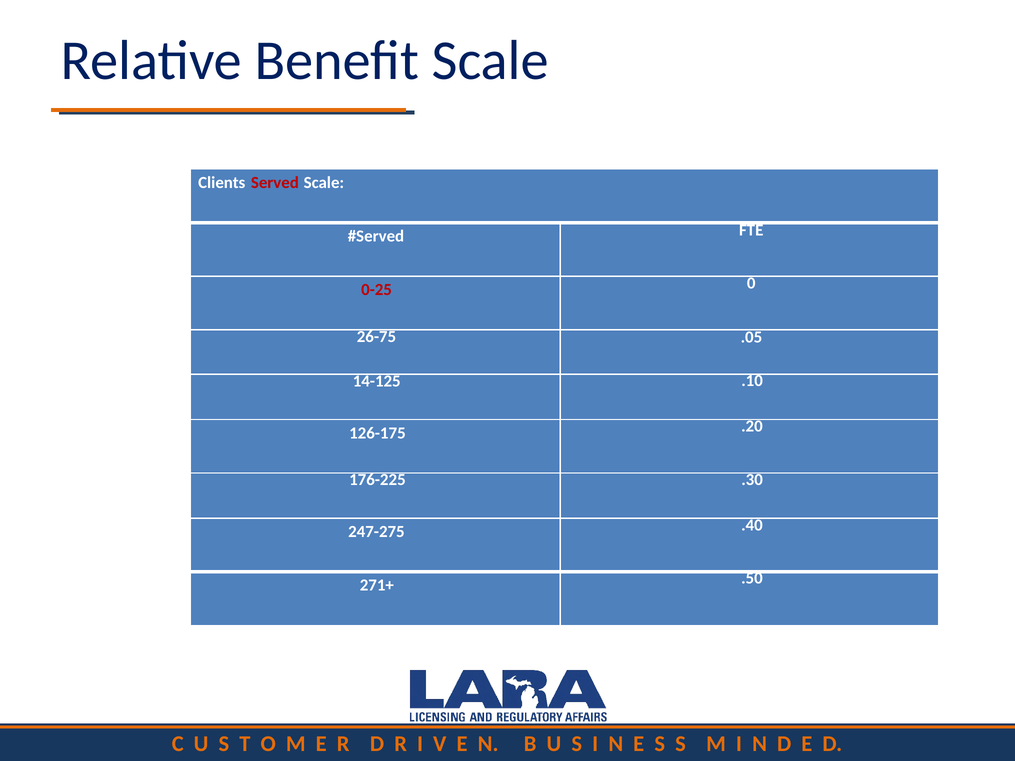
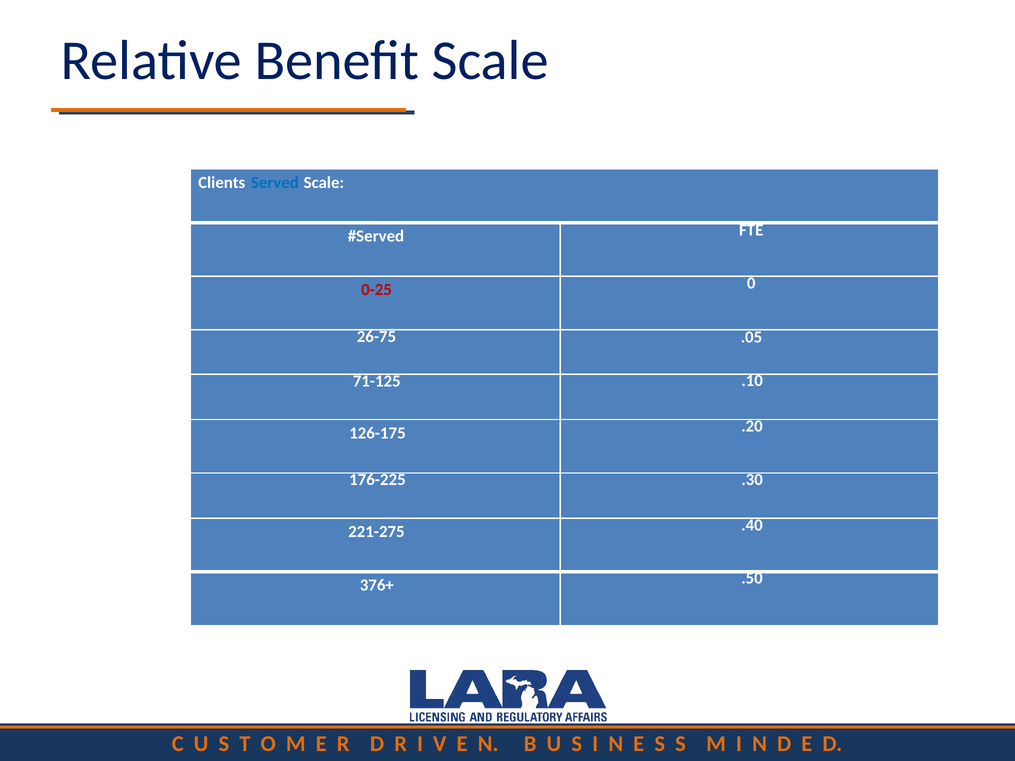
Served colour: red -> blue (275, 183)
14-125: 14-125 -> 71-125 (377, 381)
247-275: 247-275 -> 221-275 (376, 532)
271+: 271+ -> 376+ (377, 586)
